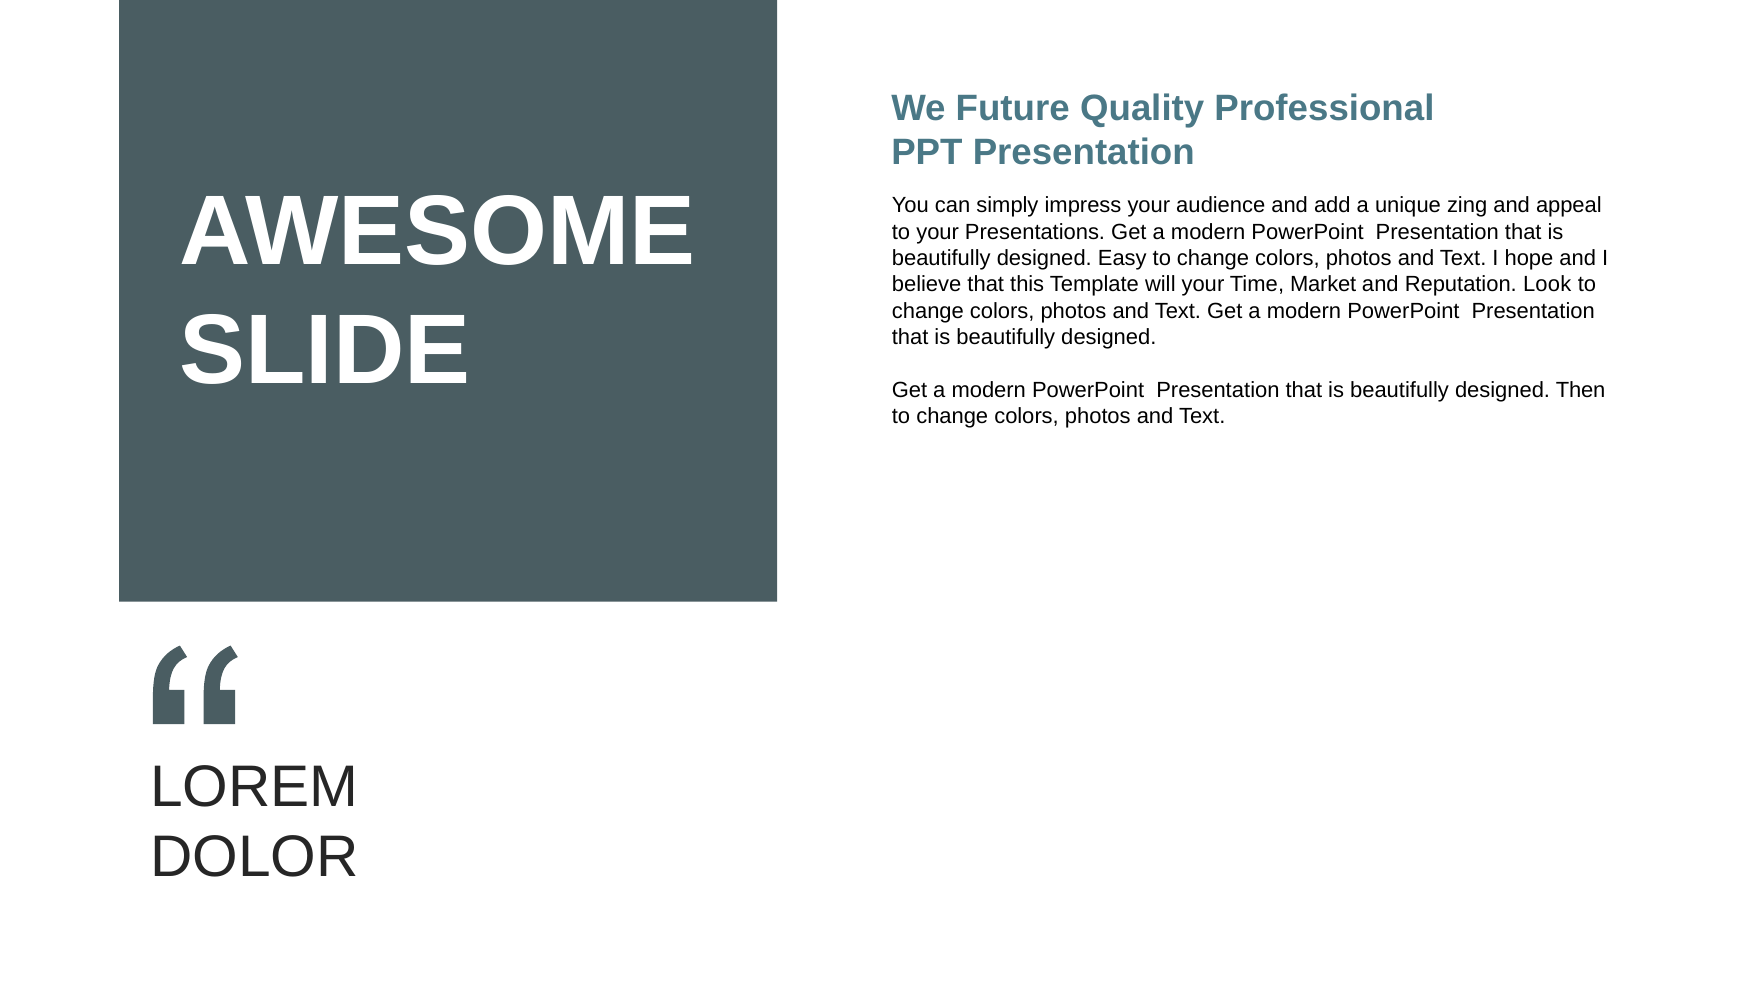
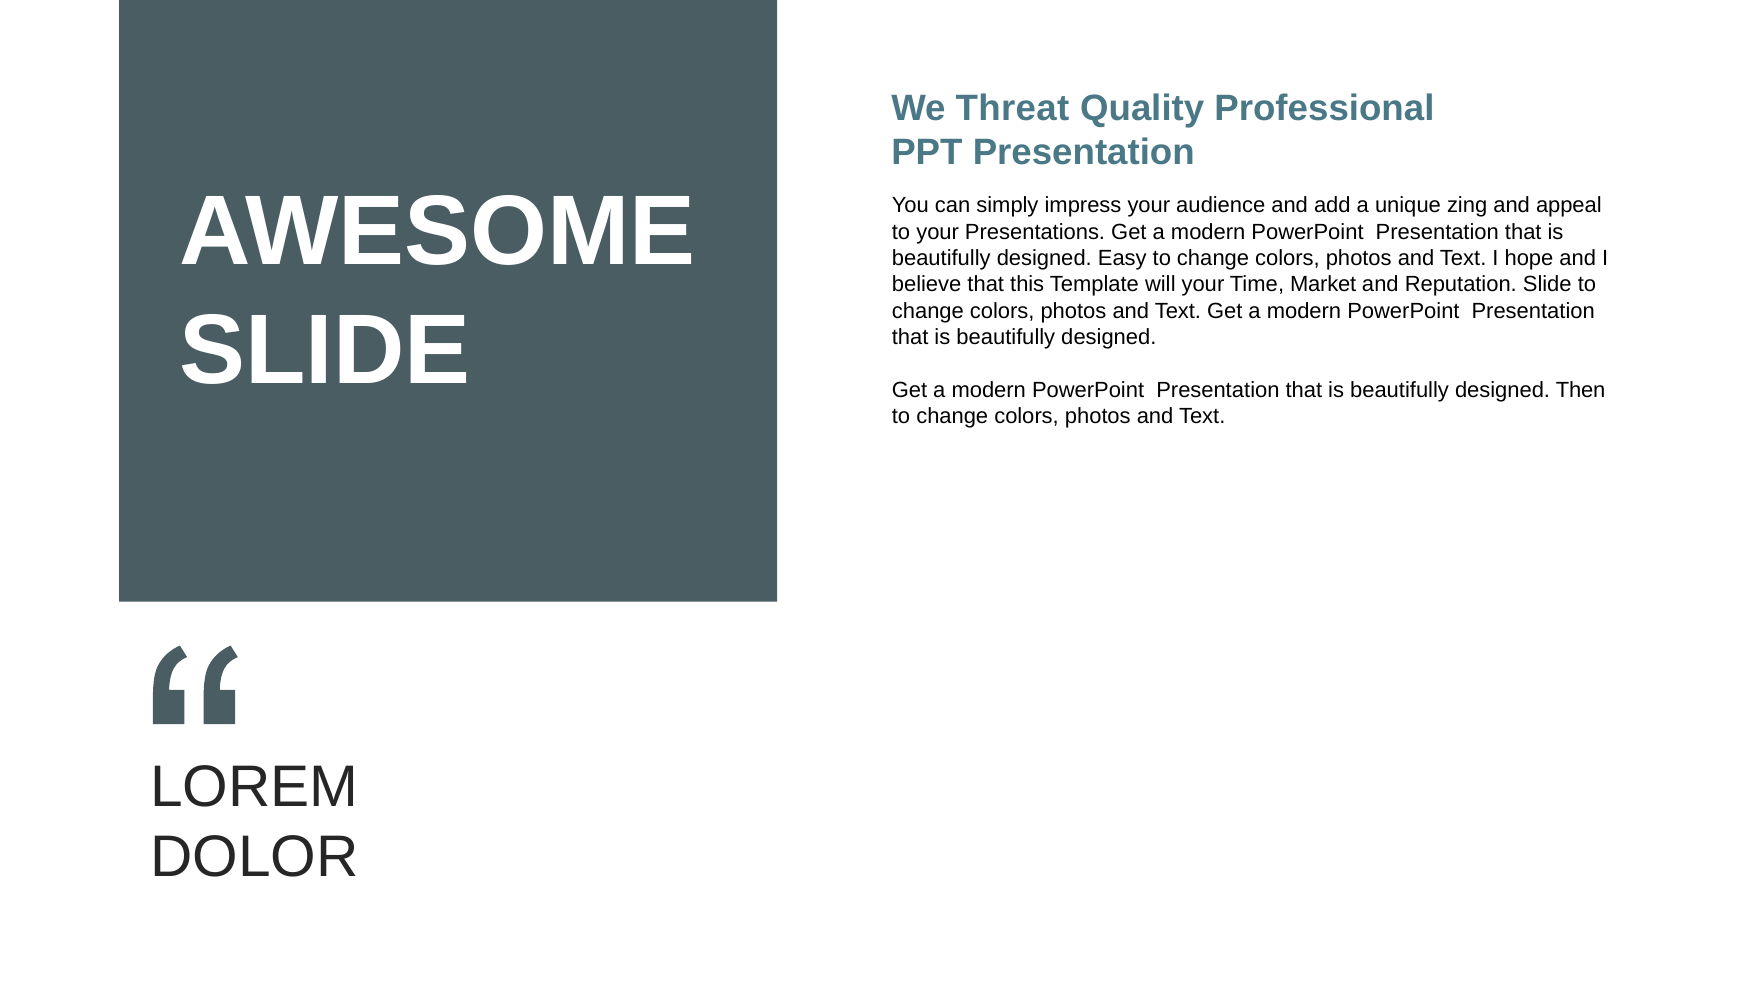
Future: Future -> Threat (1013, 108)
Reputation Look: Look -> Slide (1547, 285)
